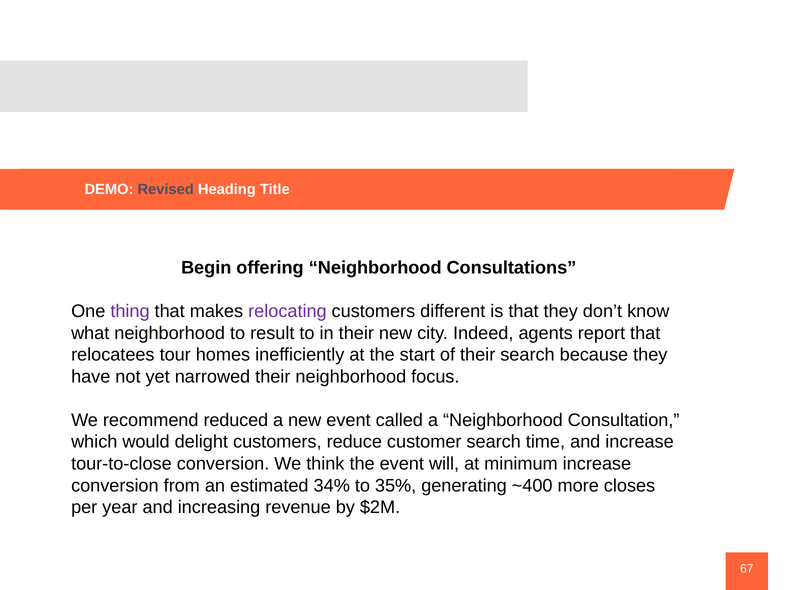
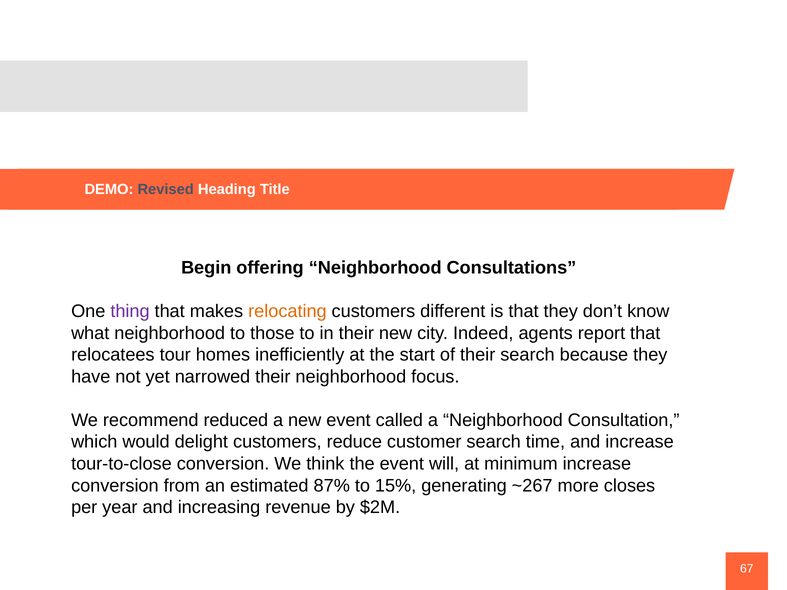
relocating colour: purple -> orange (287, 311)
result: result -> those (272, 333)
34%: 34% -> 87% (332, 486)
35%: 35% -> 15% (396, 486)
~400: ~400 -> ~267 (532, 486)
